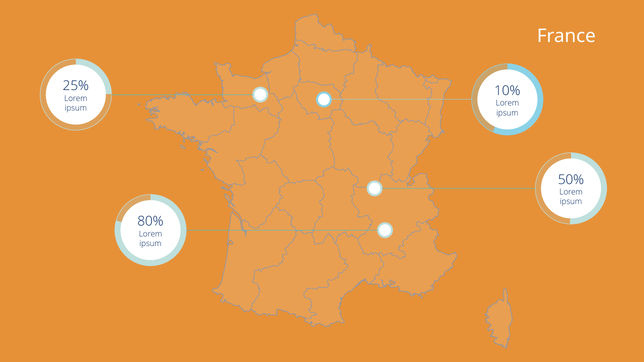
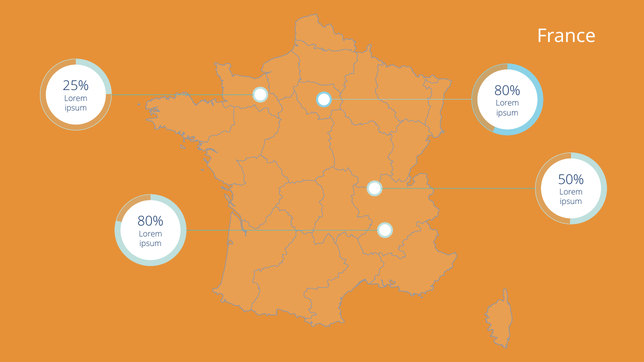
10%: 10% -> 80% (507, 91)
